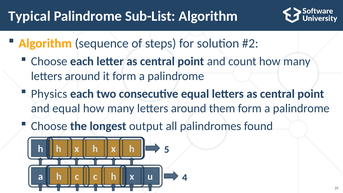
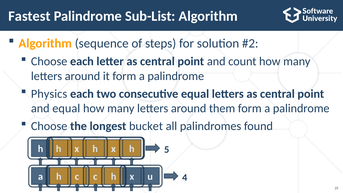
Typical: Typical -> Fastest (29, 16)
output: output -> bucket (146, 126)
